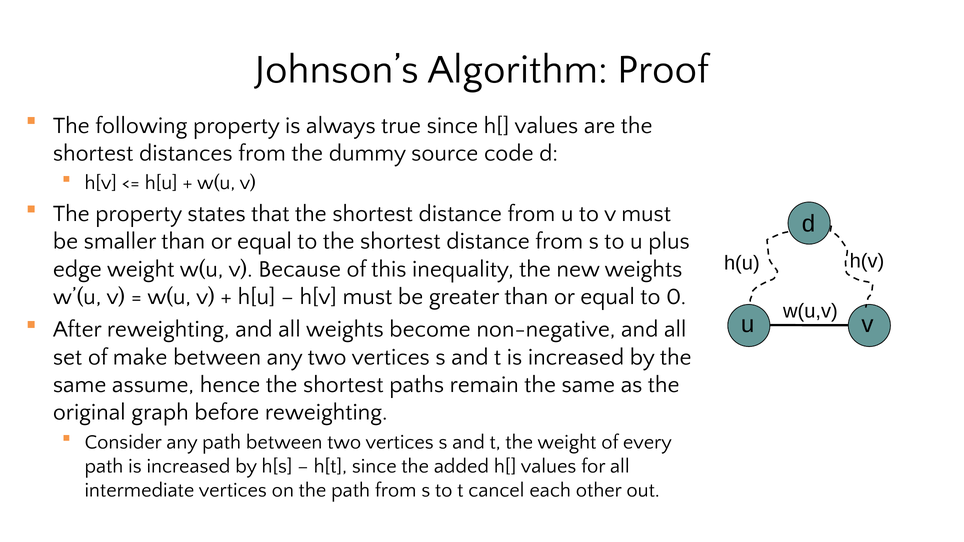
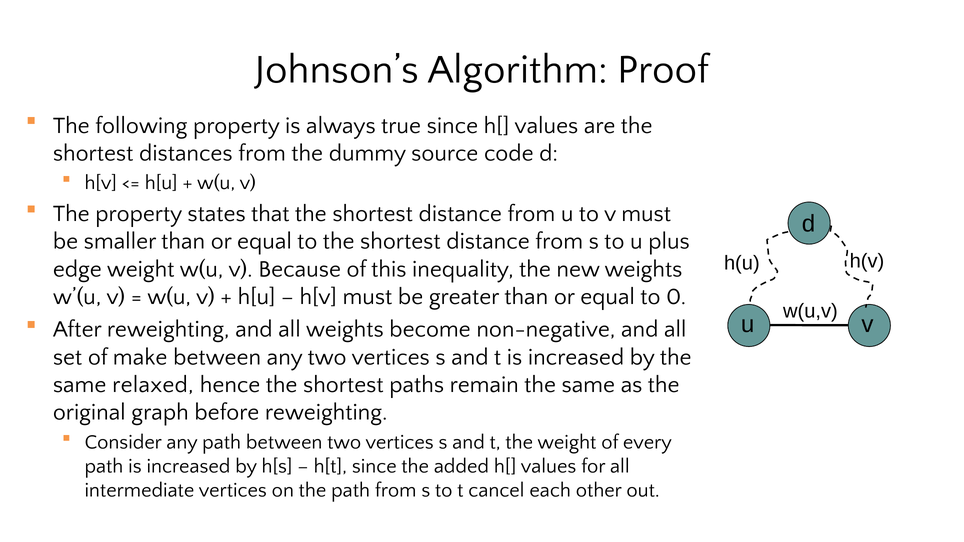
assume: assume -> relaxed (153, 385)
